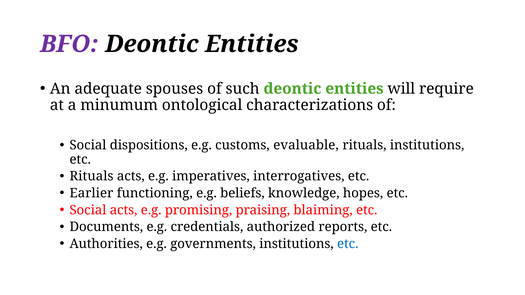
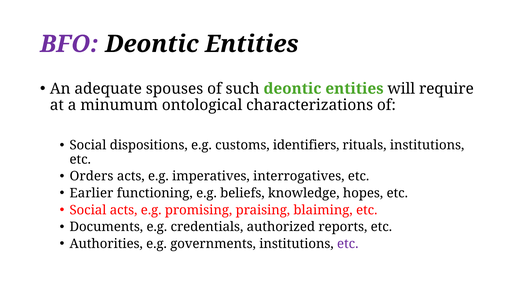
evaluable: evaluable -> identifiers (306, 145)
Rituals: Rituals -> Orders (92, 176)
etc colour: blue -> purple (348, 244)
